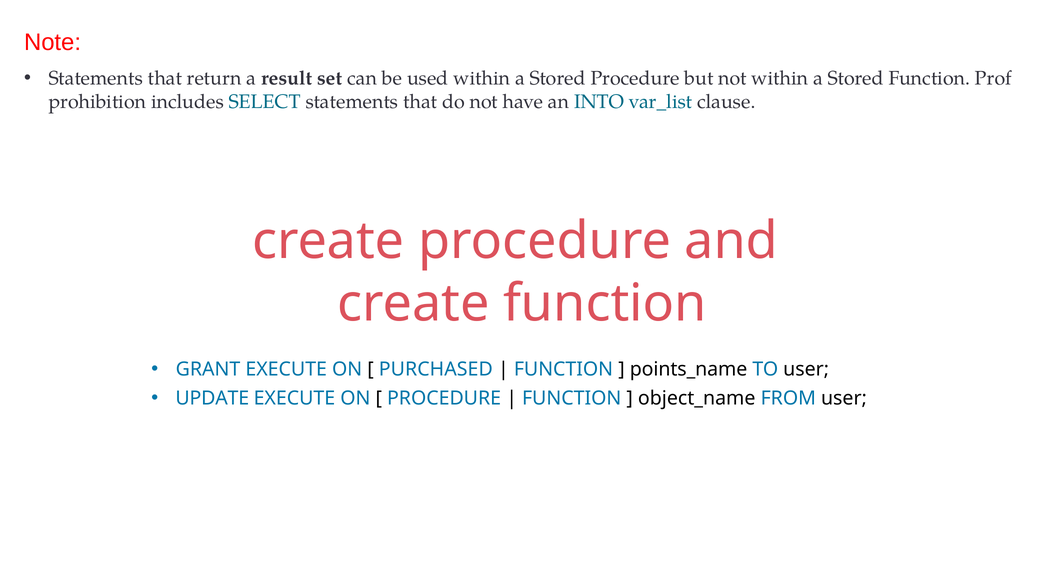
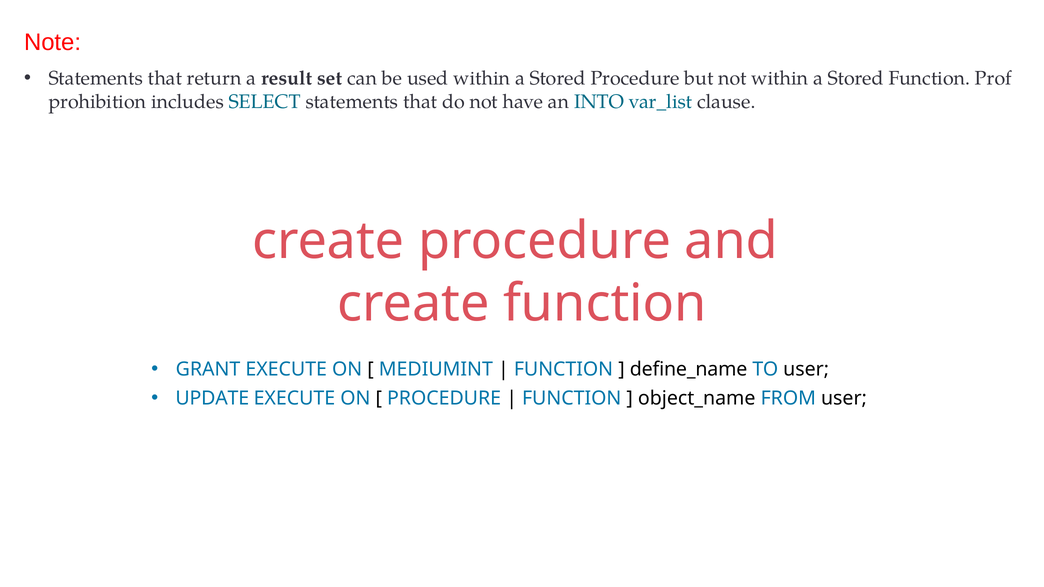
PURCHASED: PURCHASED -> MEDIUMINT (436, 370)
points_name: points_name -> define_name (689, 370)
